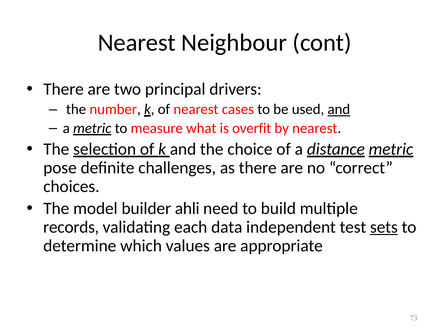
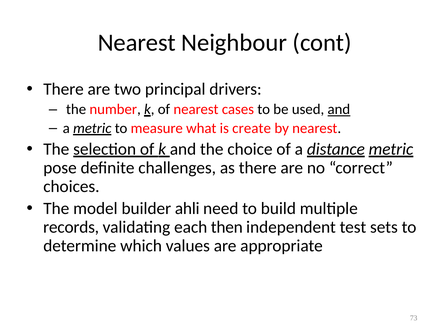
overfit: overfit -> create (252, 128)
data: data -> then (227, 227)
sets underline: present -> none (384, 227)
